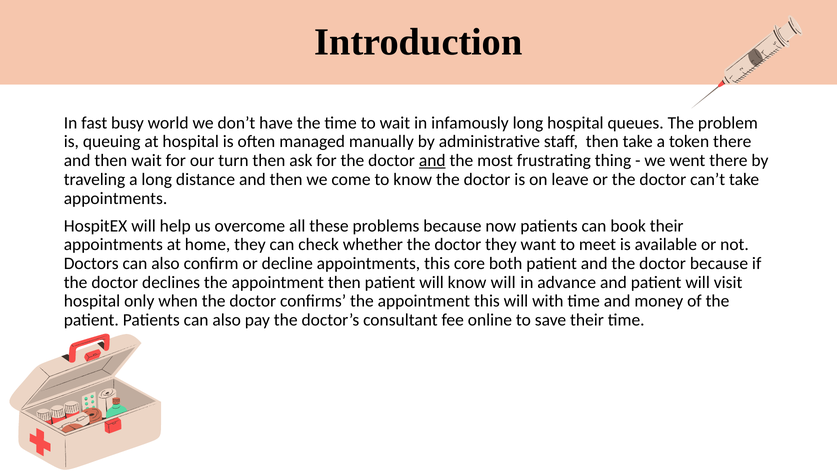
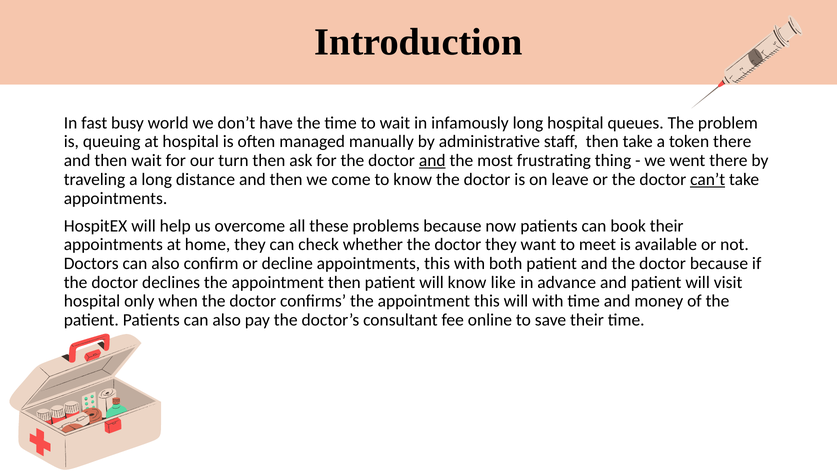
can’t underline: none -> present (708, 179)
this core: core -> with (470, 263)
know will: will -> like (503, 282)
